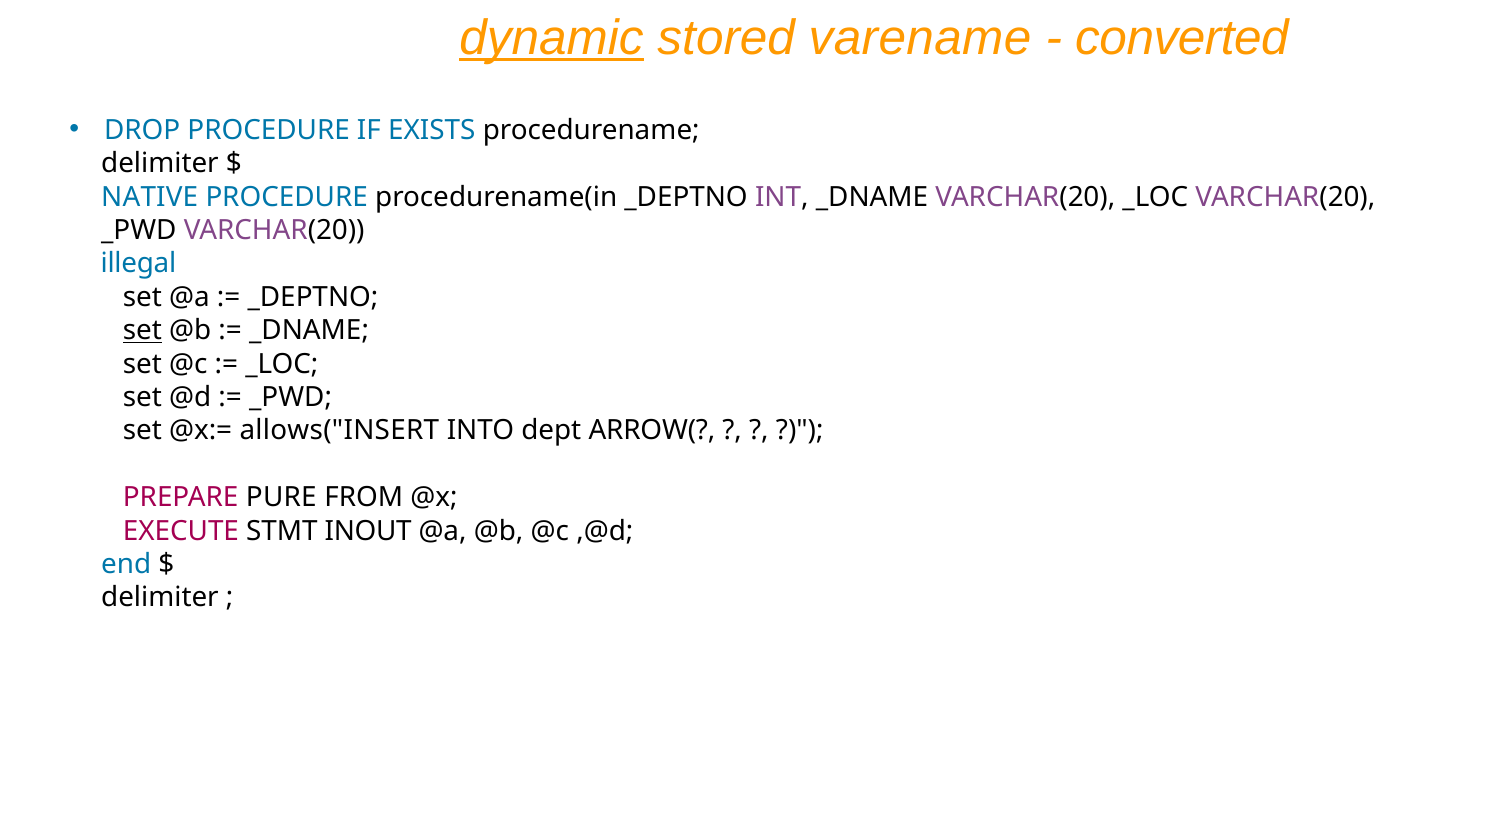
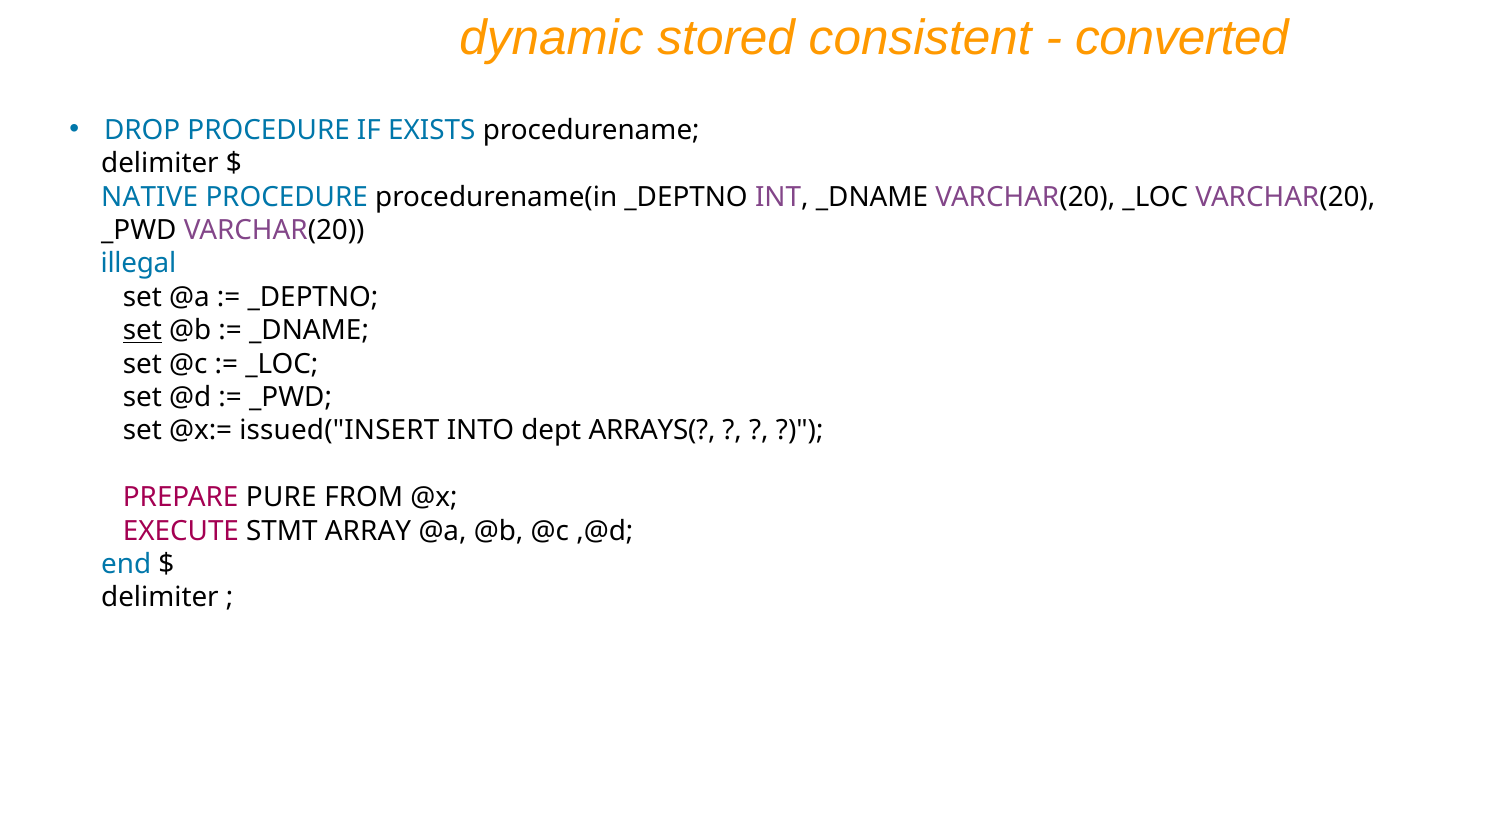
dynamic underline: present -> none (552, 39)
varename: varename -> consistent (920, 39)
allows("INSERT: allows("INSERT -> issued("INSERT (339, 431)
ARROW(: ARROW( -> ARRAYS( (652, 431)
INOUT: INOUT -> ARRAY (368, 531)
